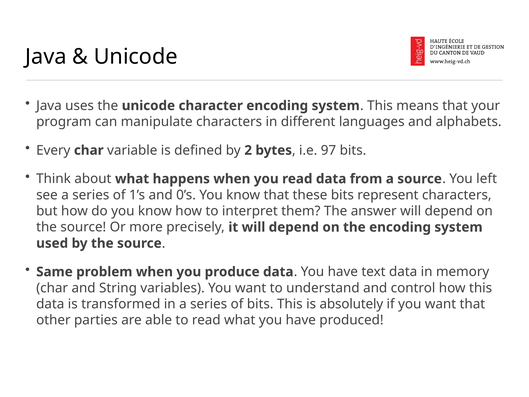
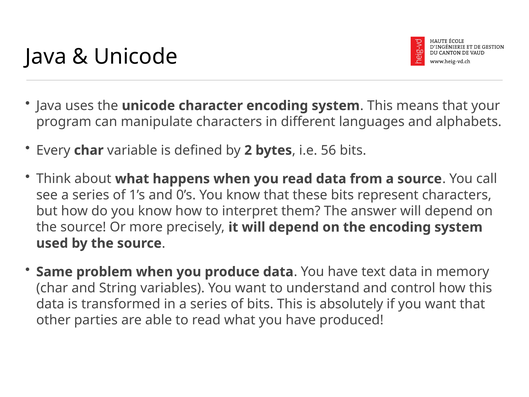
97: 97 -> 56 (328, 150)
left: left -> call (487, 179)
